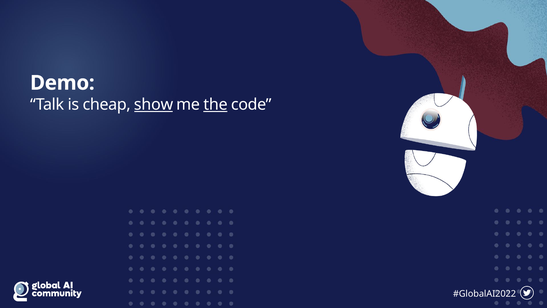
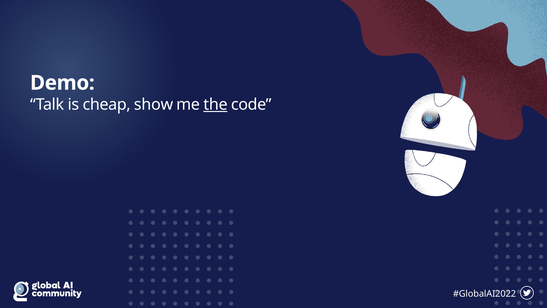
show underline: present -> none (154, 104)
